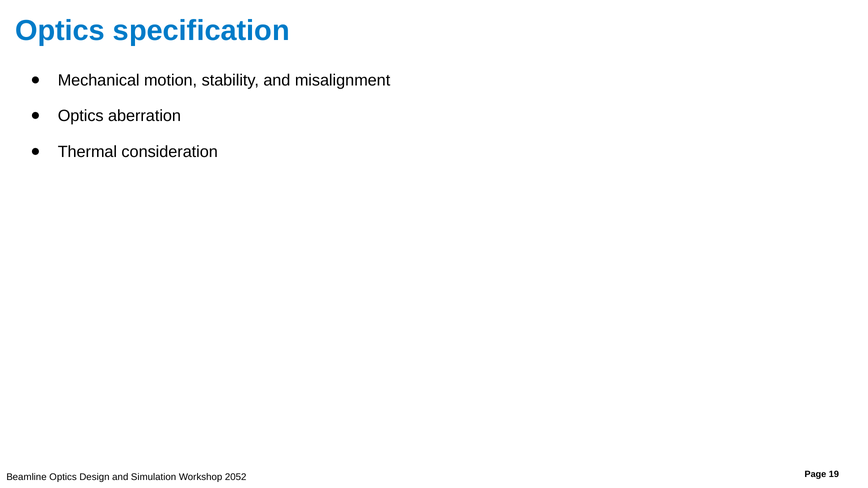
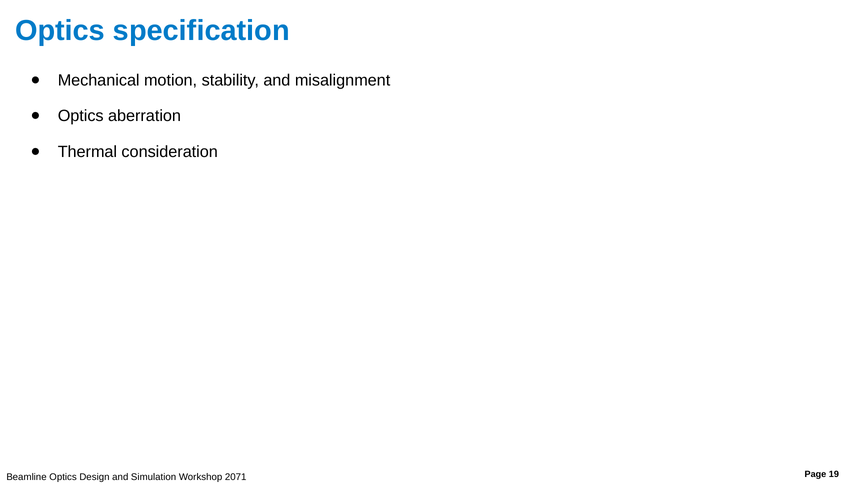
2052: 2052 -> 2071 (236, 477)
